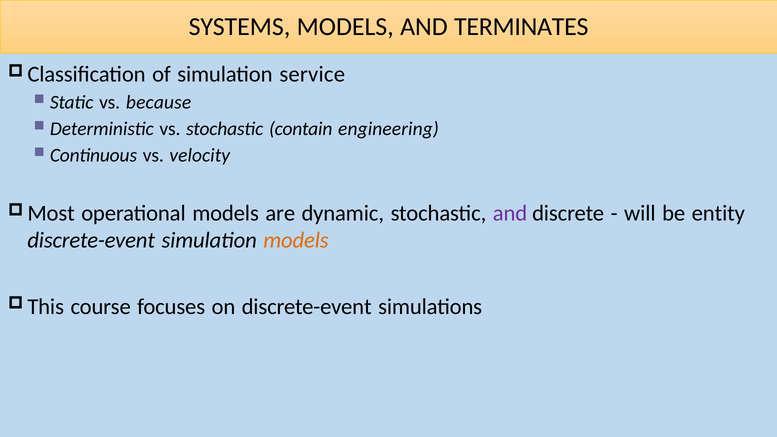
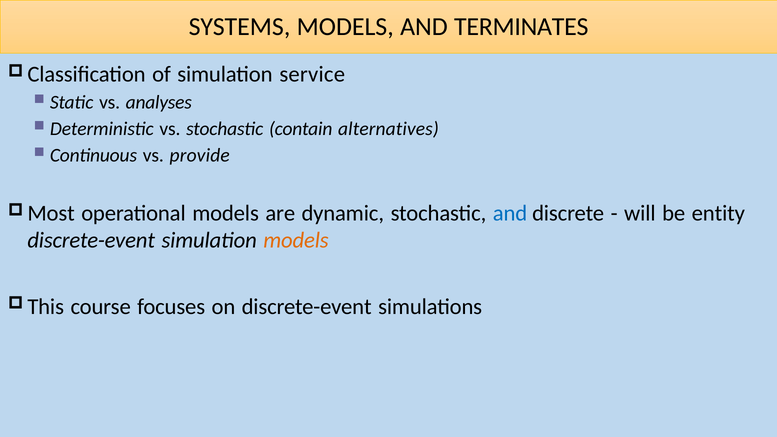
because: because -> analyses (159, 102)
engineering: engineering -> alternatives (388, 129)
velocity: velocity -> provide (200, 155)
and colour: purple -> blue (510, 213)
